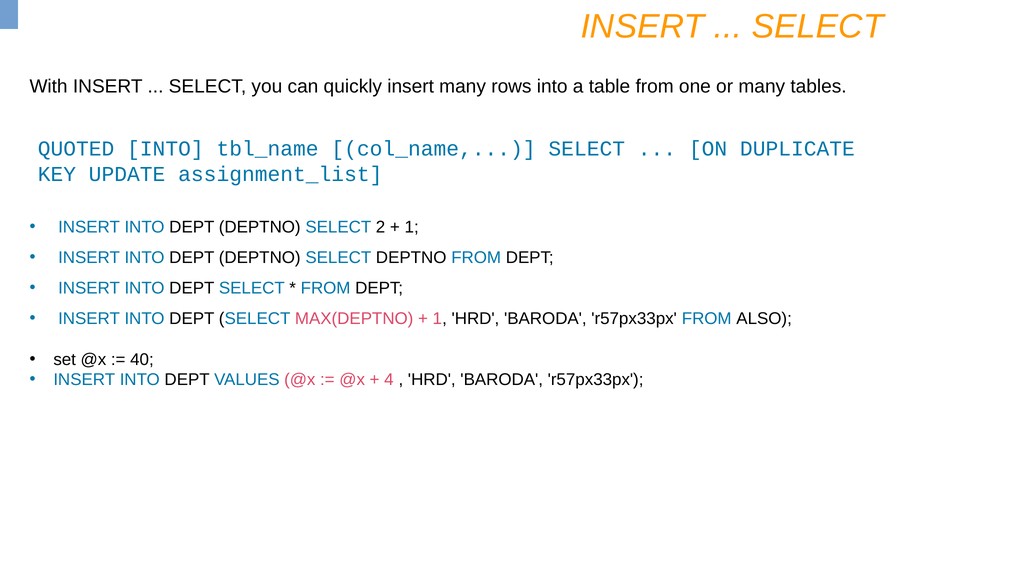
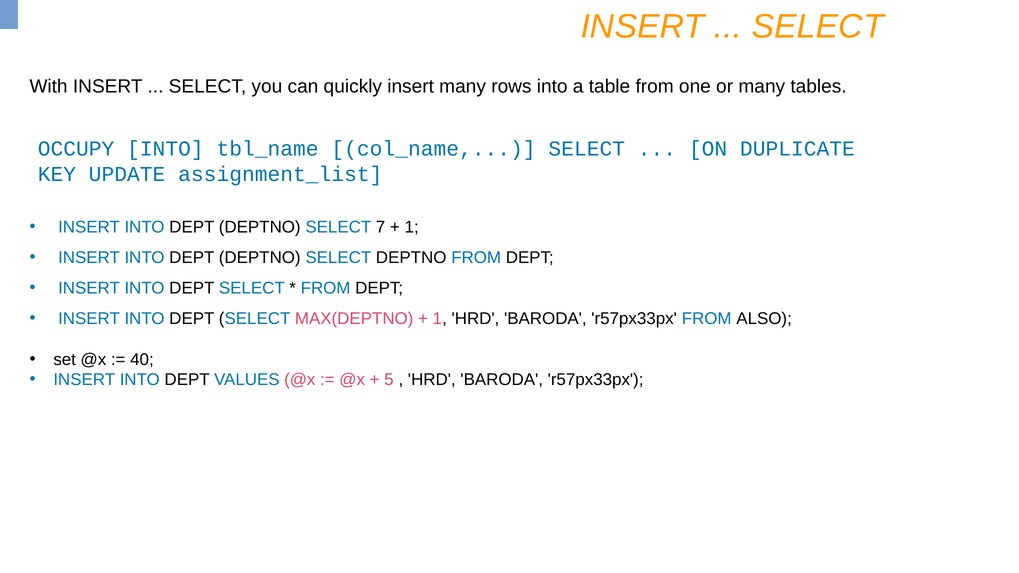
QUOTED: QUOTED -> OCCUPY (76, 149)
2: 2 -> 7 (381, 227)
4: 4 -> 5 (389, 380)
